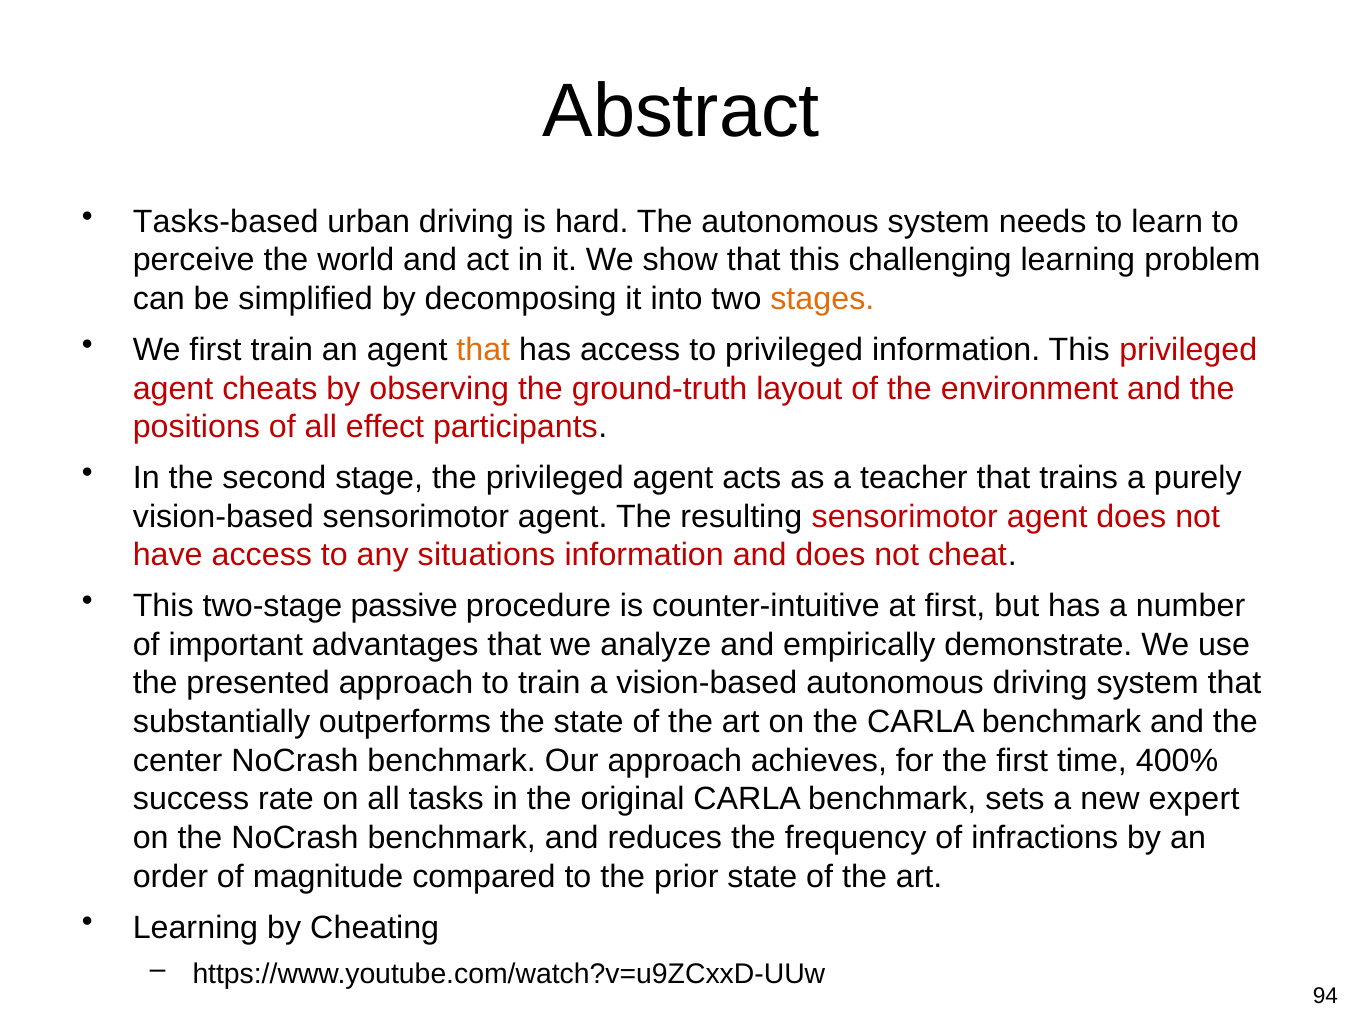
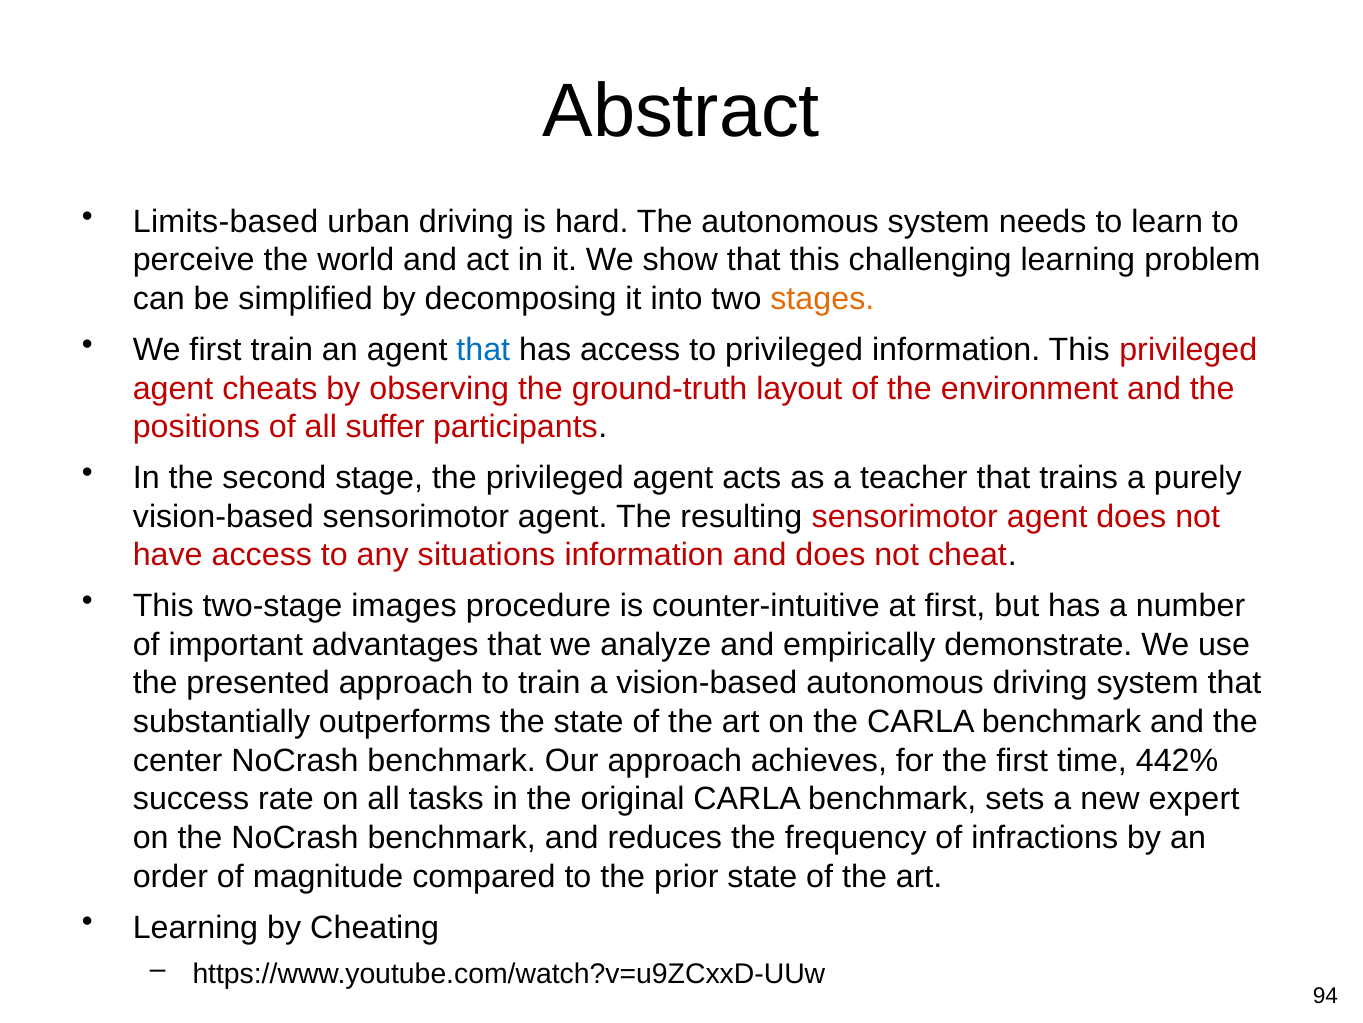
Tasks-based: Tasks-based -> Limits-based (226, 221)
that colour: orange -> blue (483, 349)
effect: effect -> suffer (385, 427)
passive: passive -> images (404, 606)
400%: 400% -> 442% (1177, 760)
